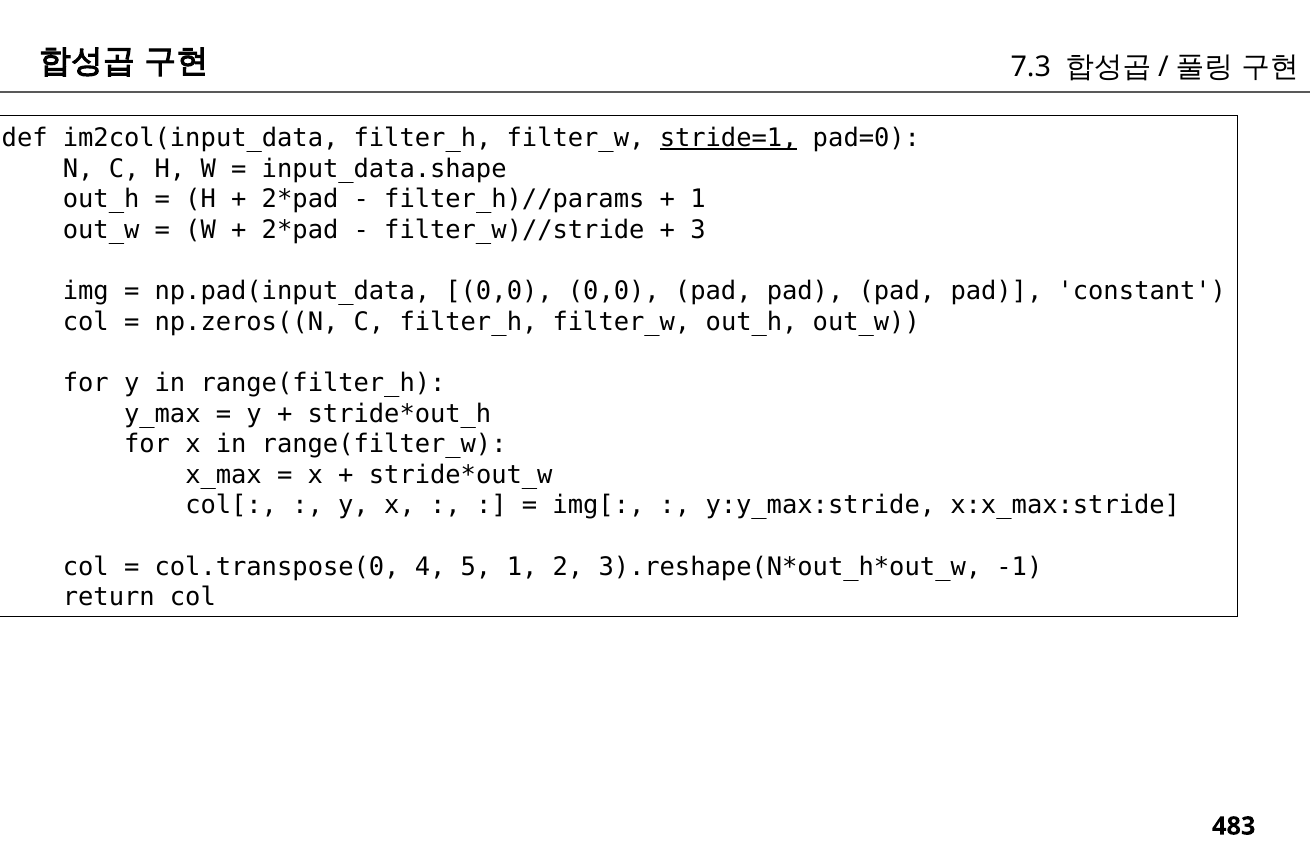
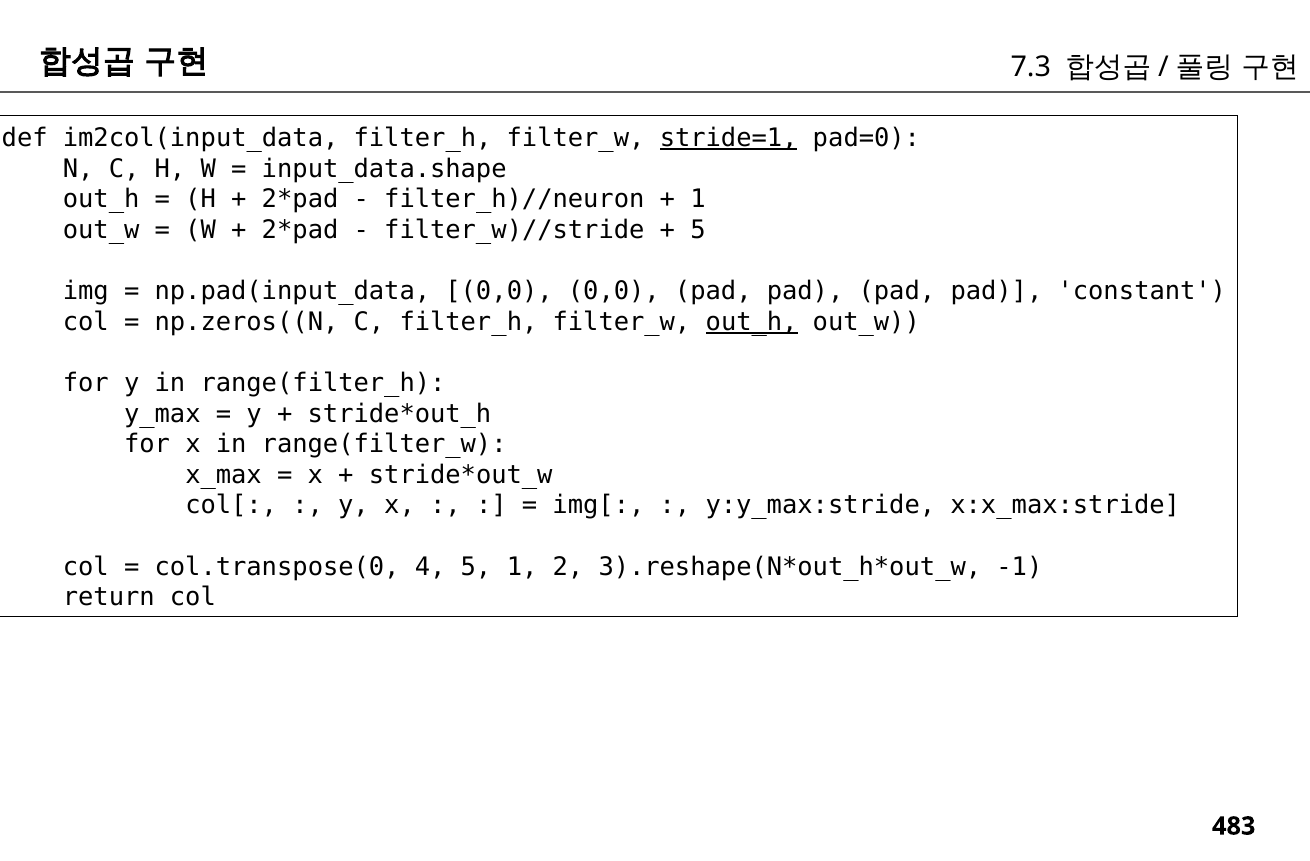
filter_h)//params: filter_h)//params -> filter_h)//neuron (514, 199)
3: 3 -> 5 (698, 230)
out_h underline: none -> present (752, 322)
